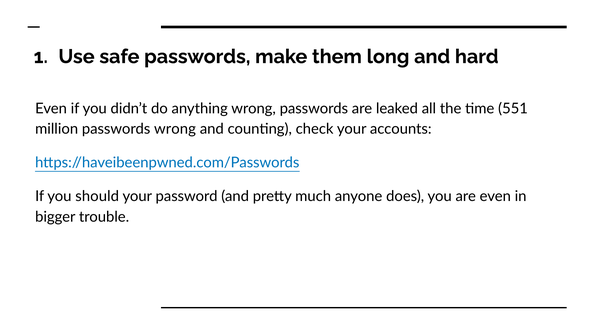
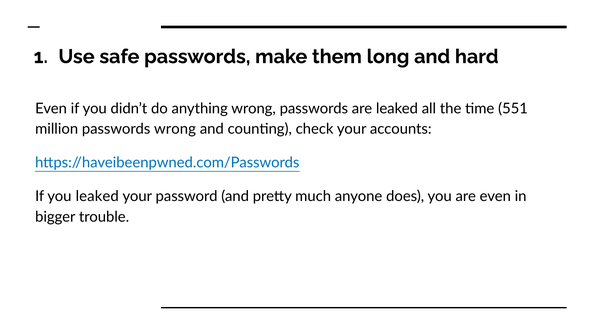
you should: should -> leaked (97, 196)
